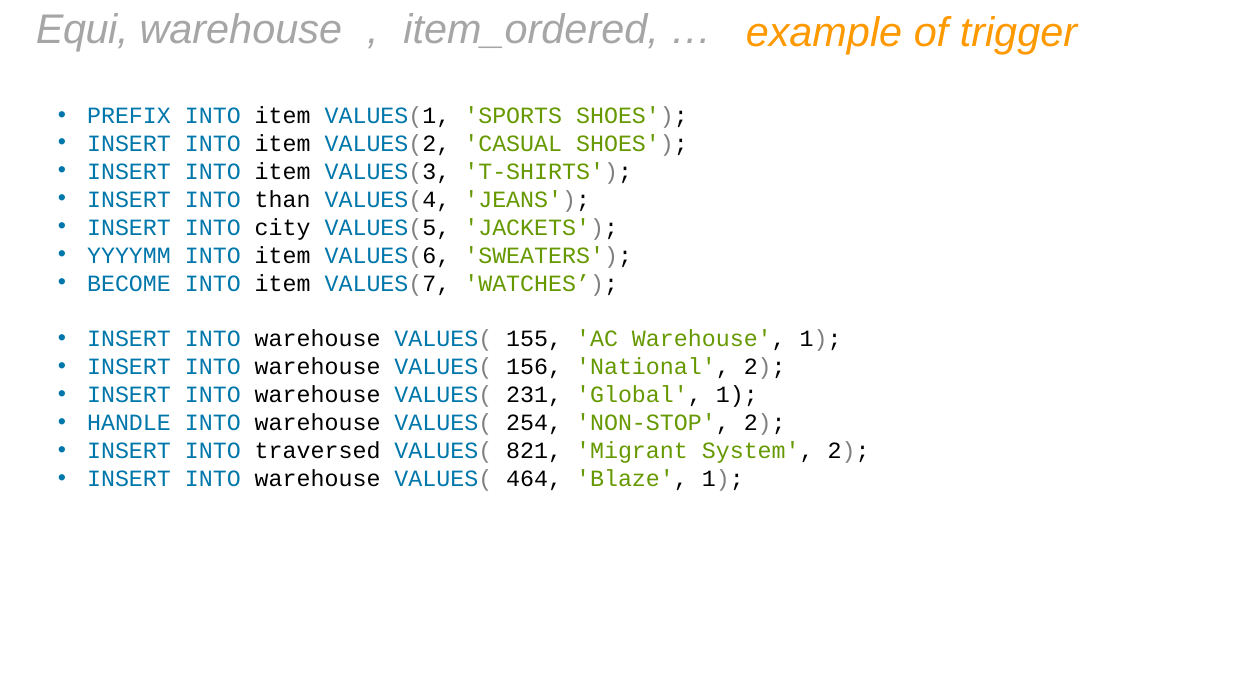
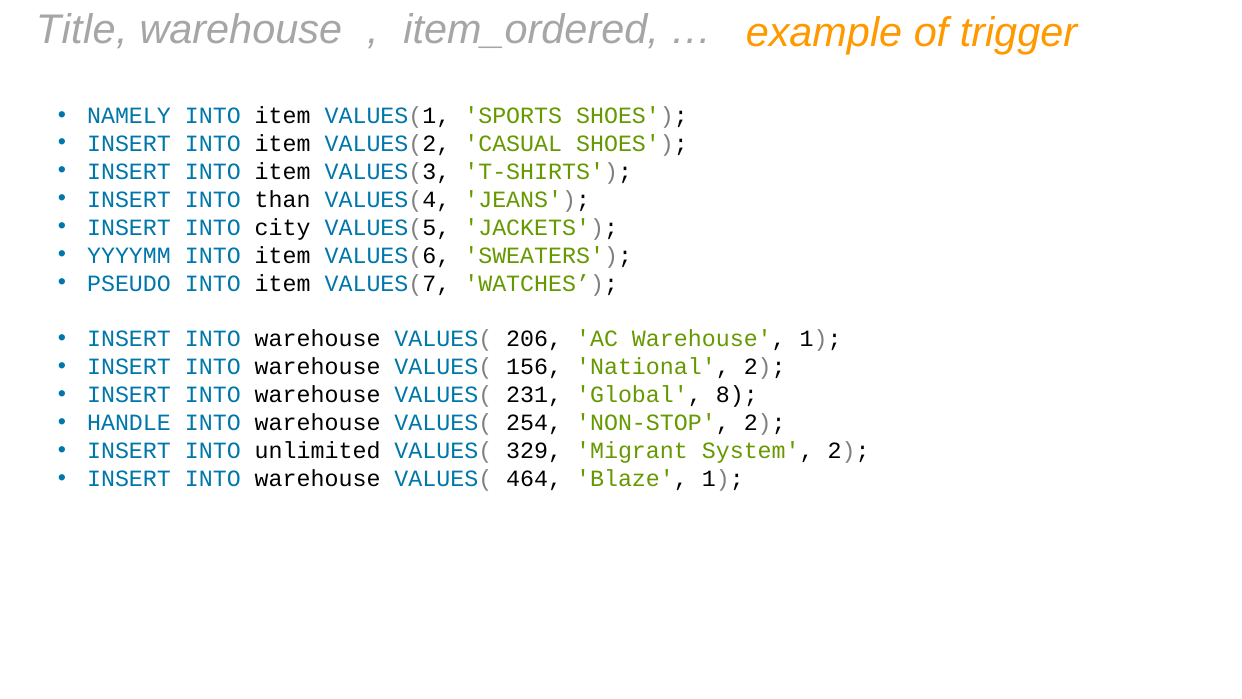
Equi: Equi -> Title (82, 30)
PREFIX: PREFIX -> NAMELY (129, 115)
BECOME: BECOME -> PSEUDO (129, 283)
155: 155 -> 206 (534, 339)
Global 1: 1 -> 8 (737, 395)
traversed: traversed -> unlimited (318, 451)
821: 821 -> 329 (534, 451)
